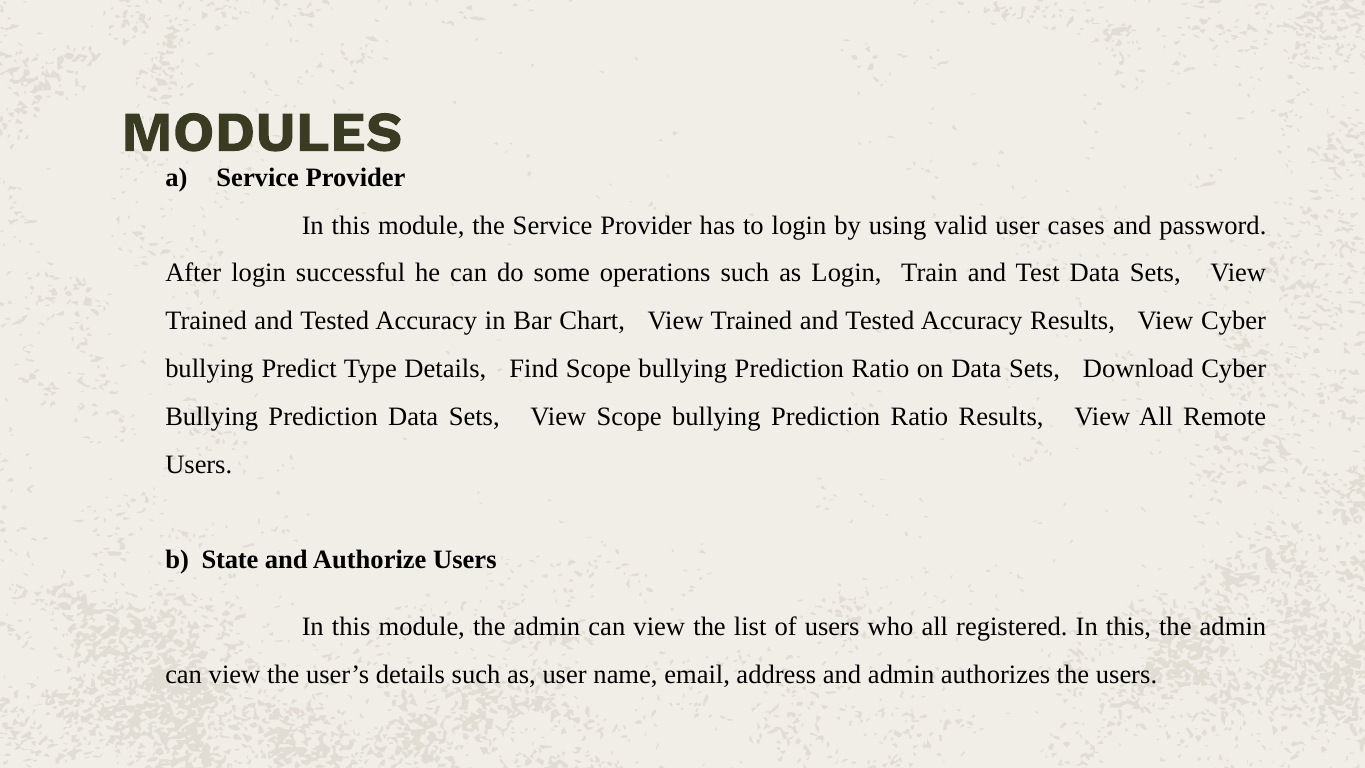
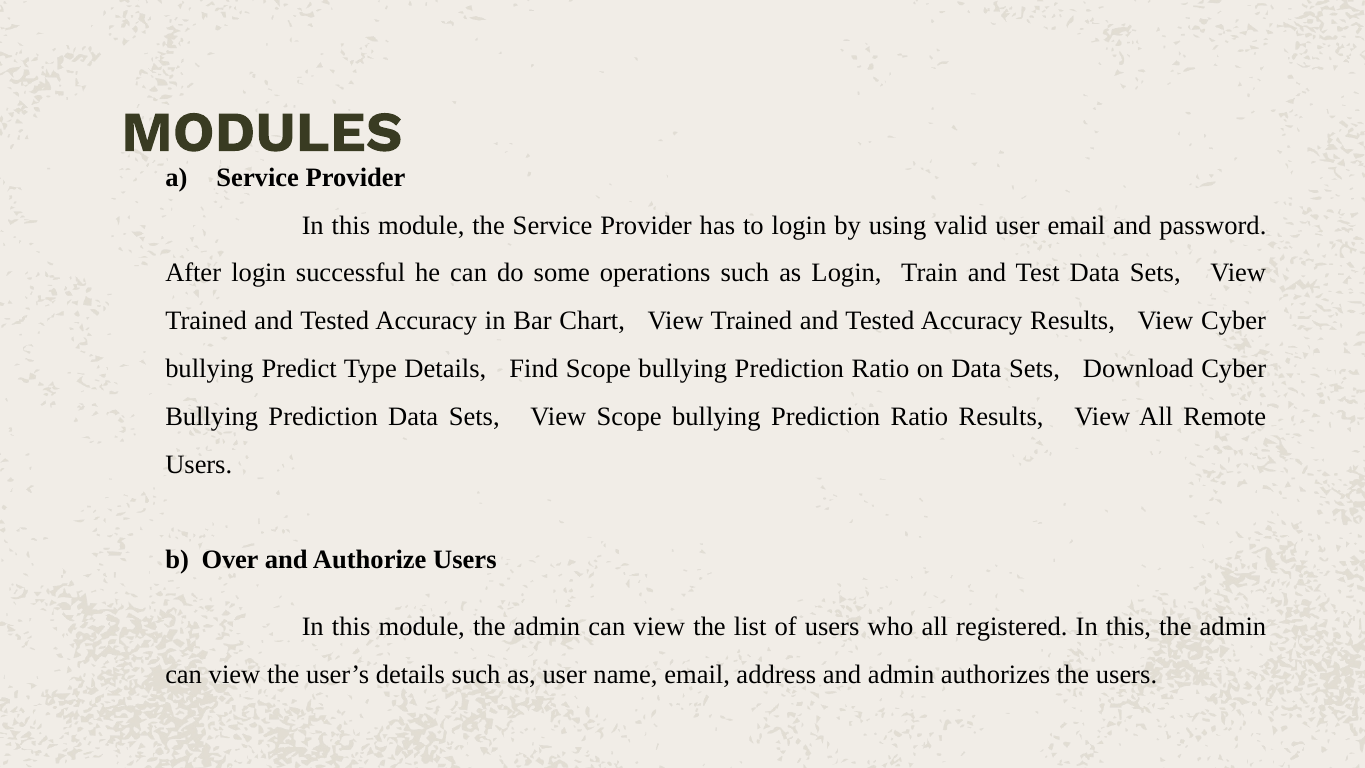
user cases: cases -> email (1076, 225)
State: State -> Over (230, 560)
